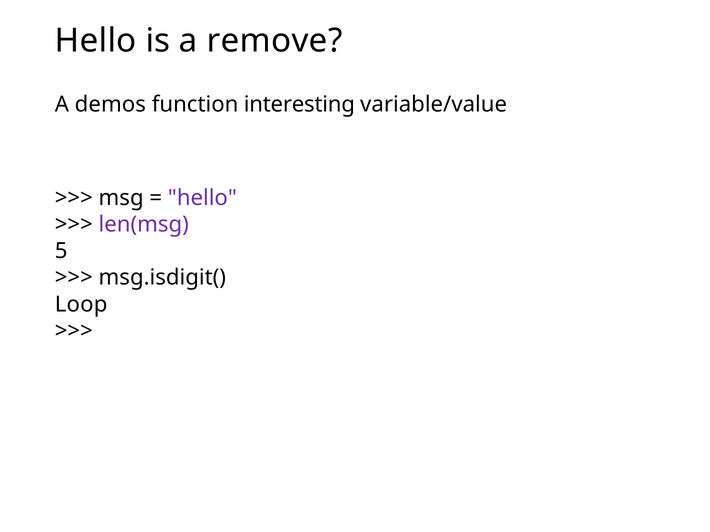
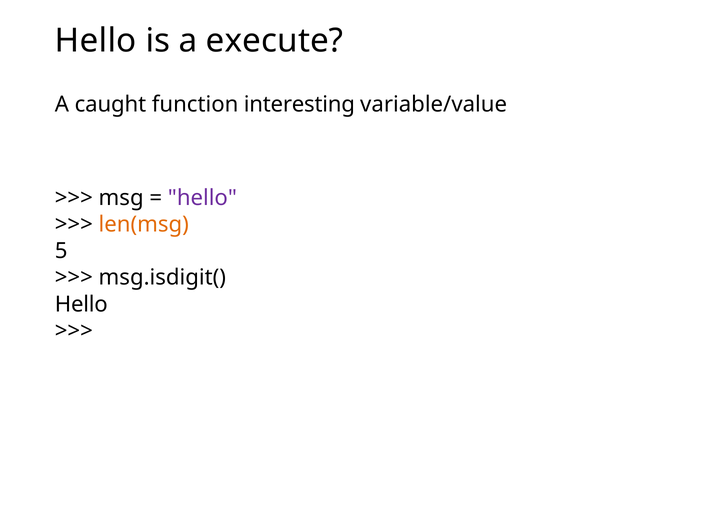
remove: remove -> execute (275, 41)
demos: demos -> caught (110, 104)
len(msg colour: purple -> orange (144, 225)
Loop: Loop -> Hello (81, 305)
